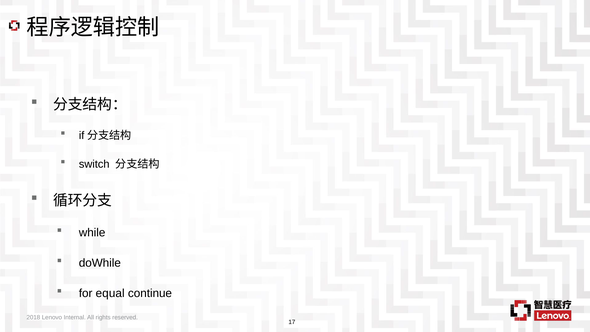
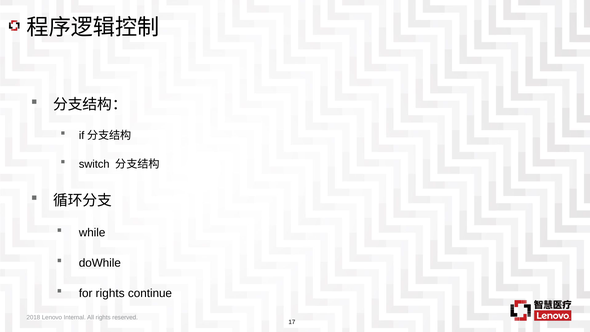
for equal: equal -> rights (110, 293)
